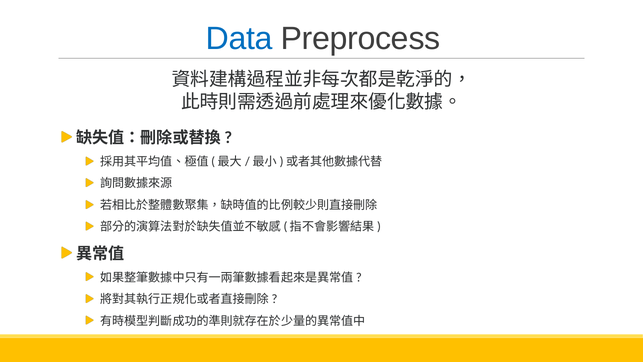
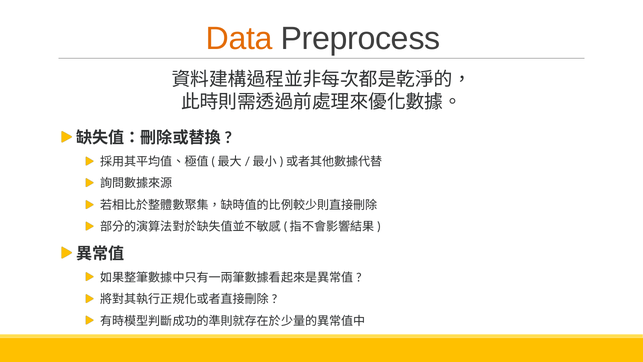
Data colour: blue -> orange (239, 39)
